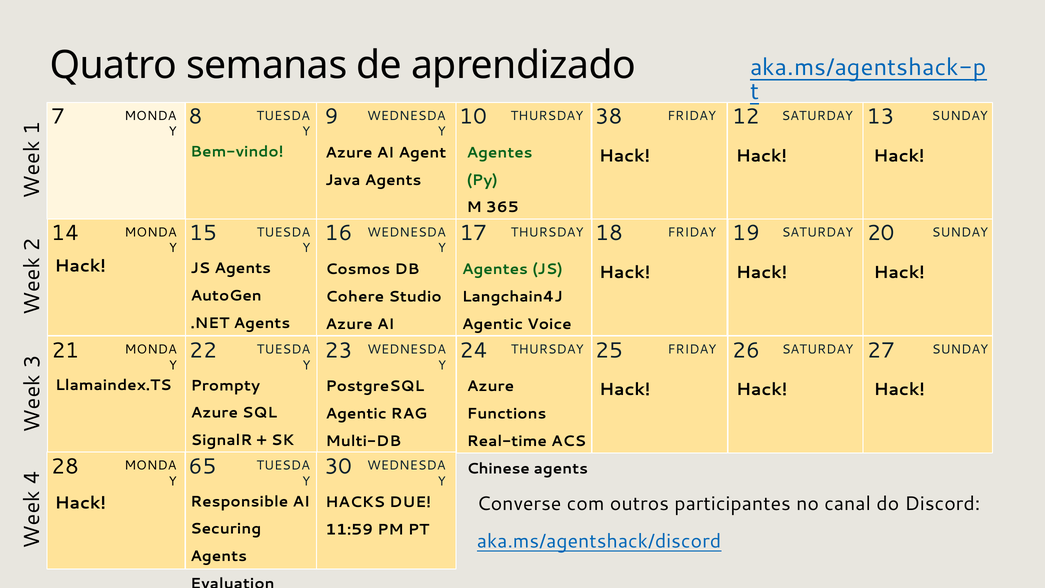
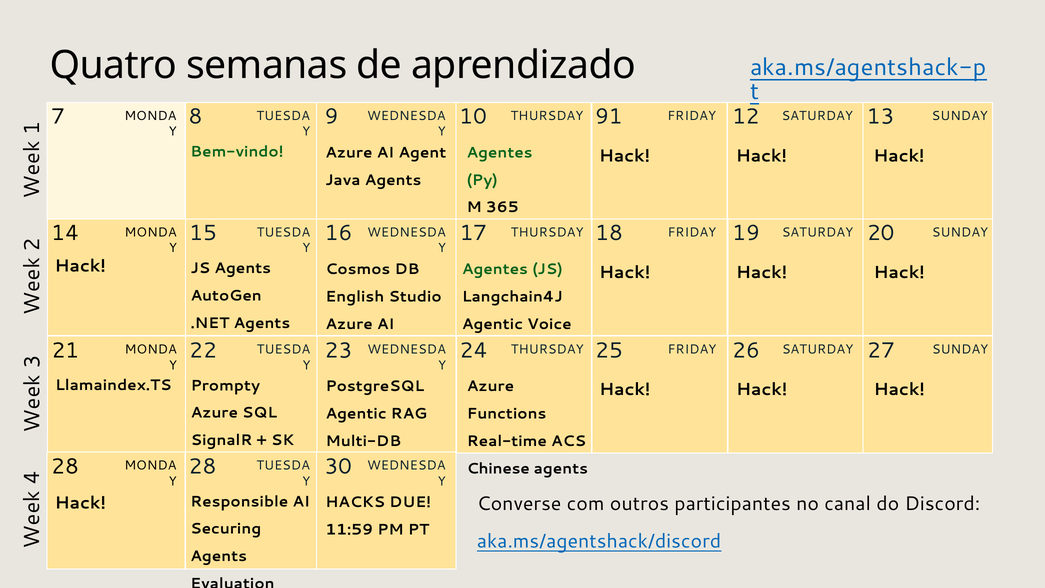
38: 38 -> 91 (609, 117)
Cohere: Cohere -> English (355, 296)
4 65: 65 -> 28 (203, 466)
